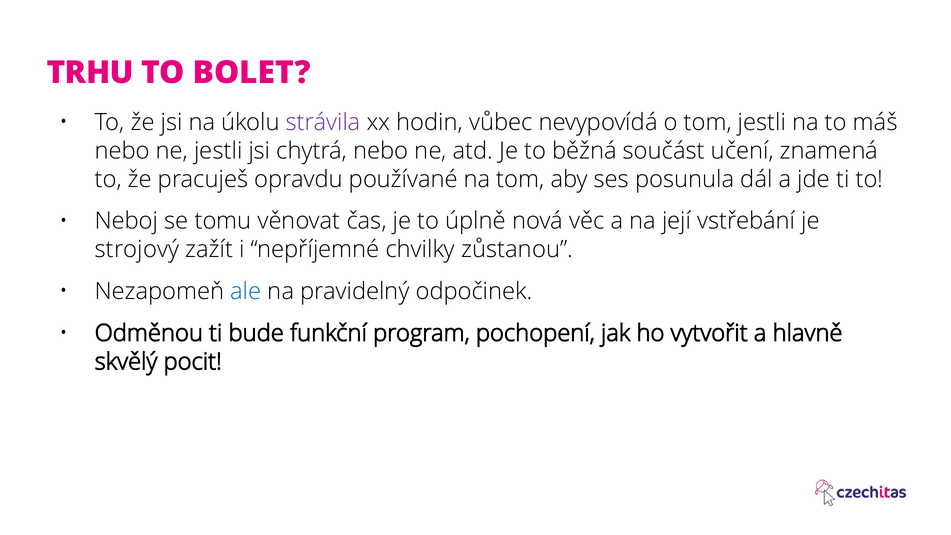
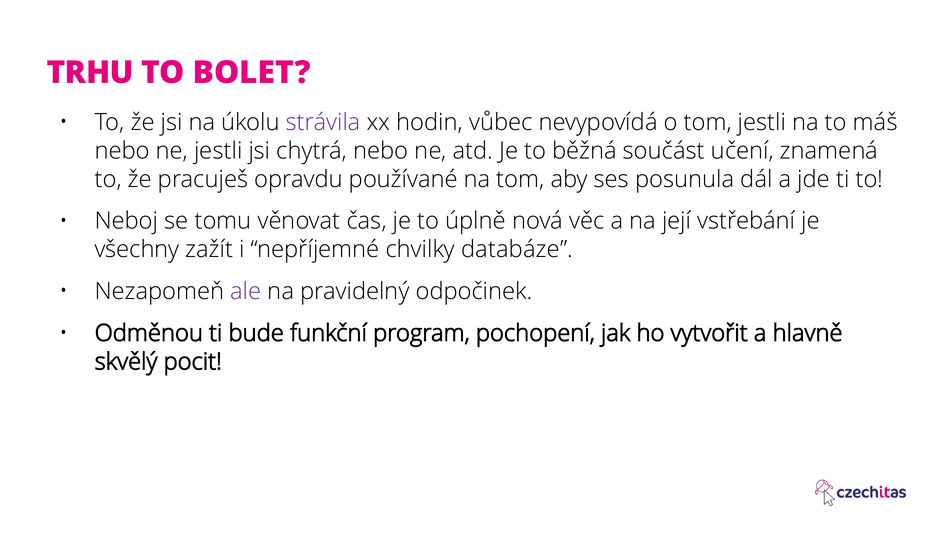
strojový: strojový -> všechny (137, 250)
zůstanou: zůstanou -> databáze (517, 250)
ale colour: blue -> purple (246, 291)
